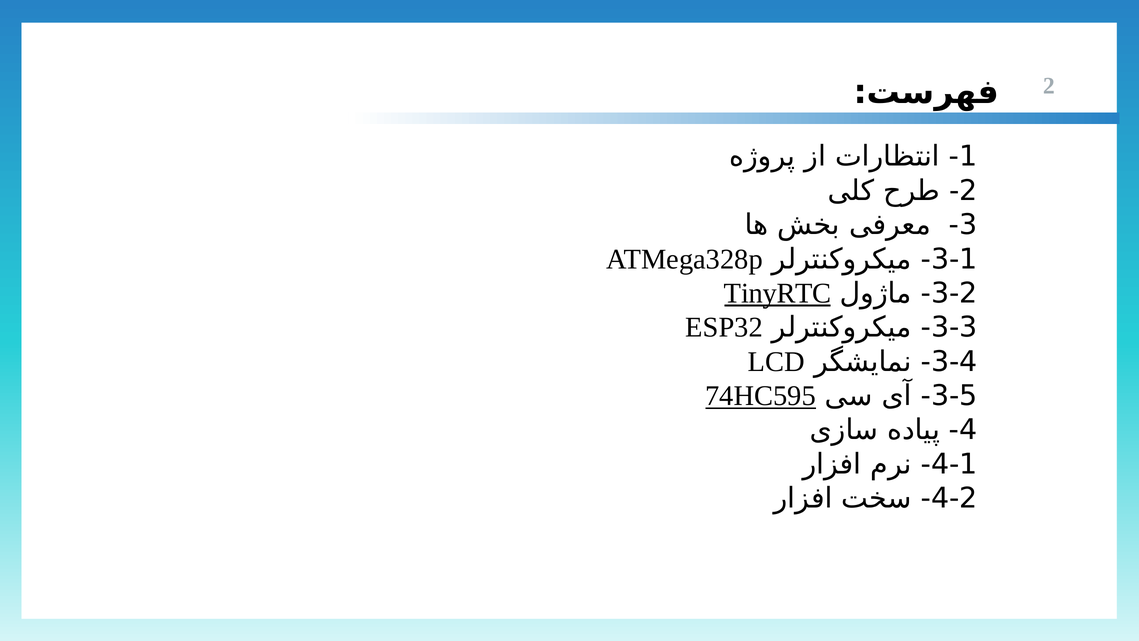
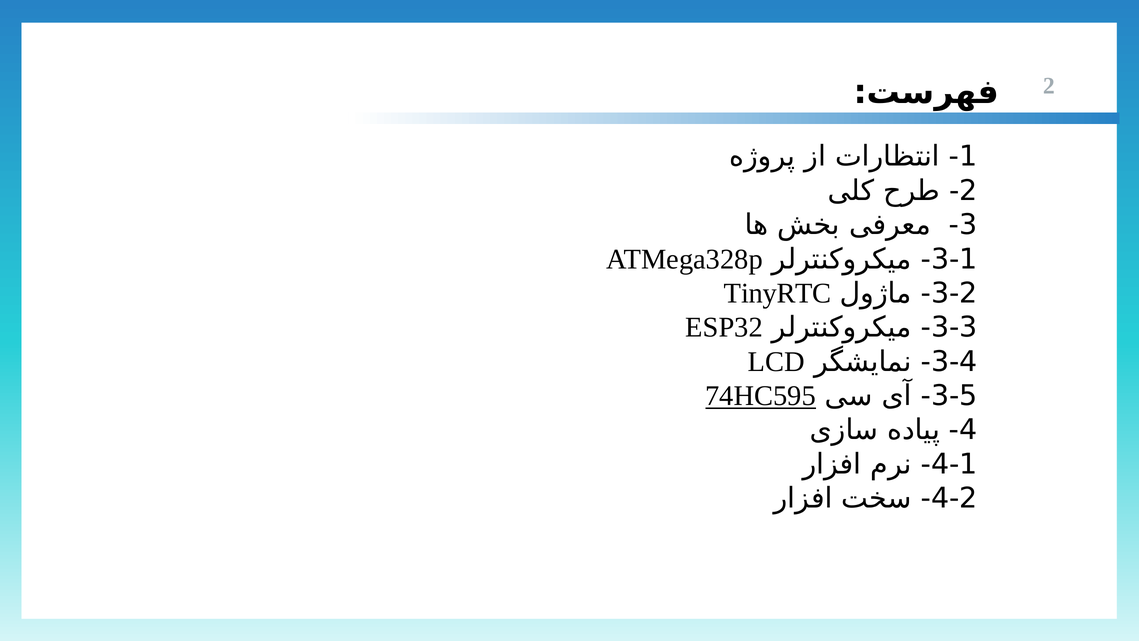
TinyRTC underline: present -> none (778, 293)
